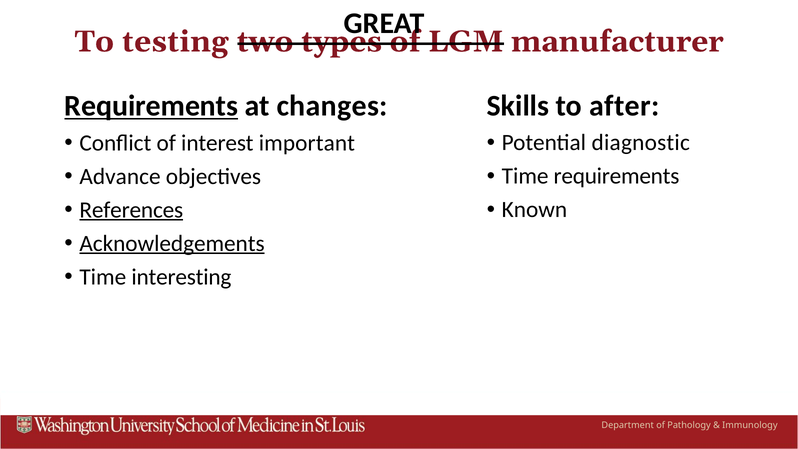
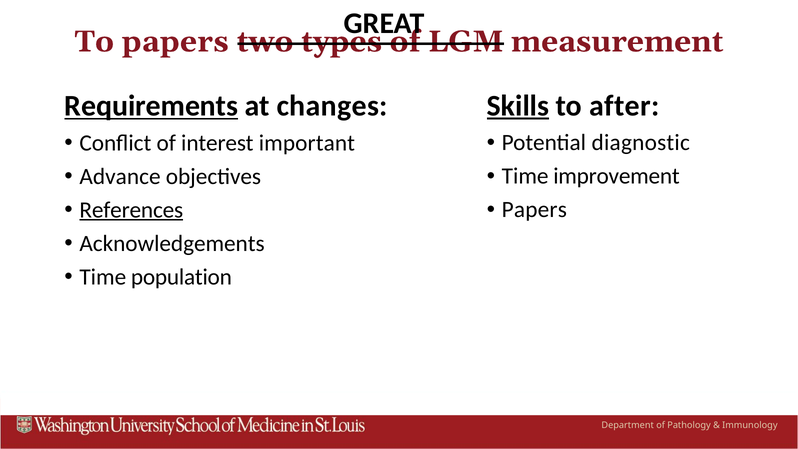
To testing: testing -> papers (175, 41)
manufacturer: manufacturer -> measurement (617, 41)
Skills underline: none -> present (518, 106)
Time requirements: requirements -> improvement (616, 176)
Known: Known -> Papers (534, 210)
Acknowledgements underline: present -> none (172, 243)
interesting: interesting -> population (181, 277)
